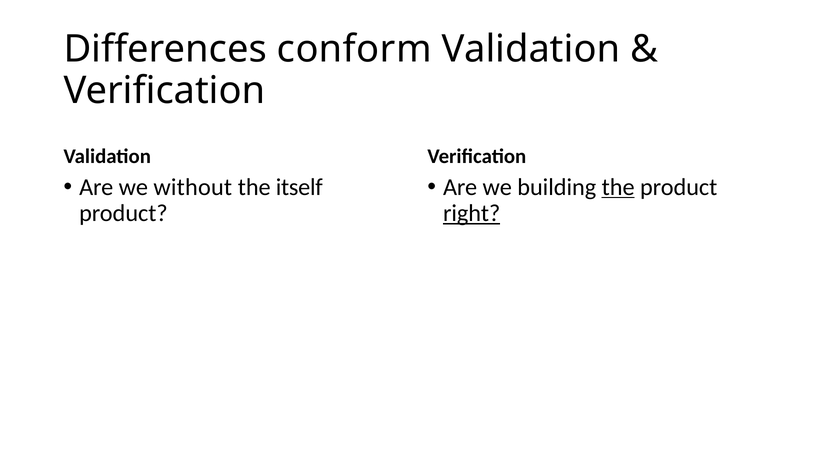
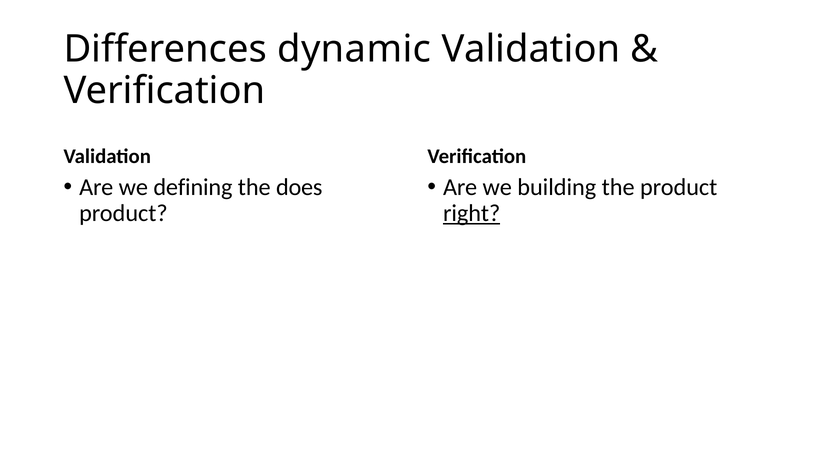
conform: conform -> dynamic (354, 49)
without: without -> defining (193, 187)
itself: itself -> does (299, 187)
the underline: present -> none (618, 187)
